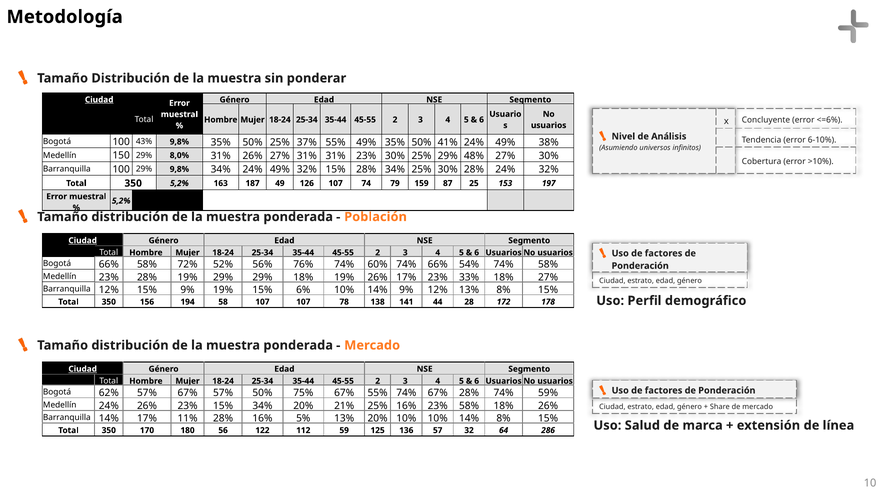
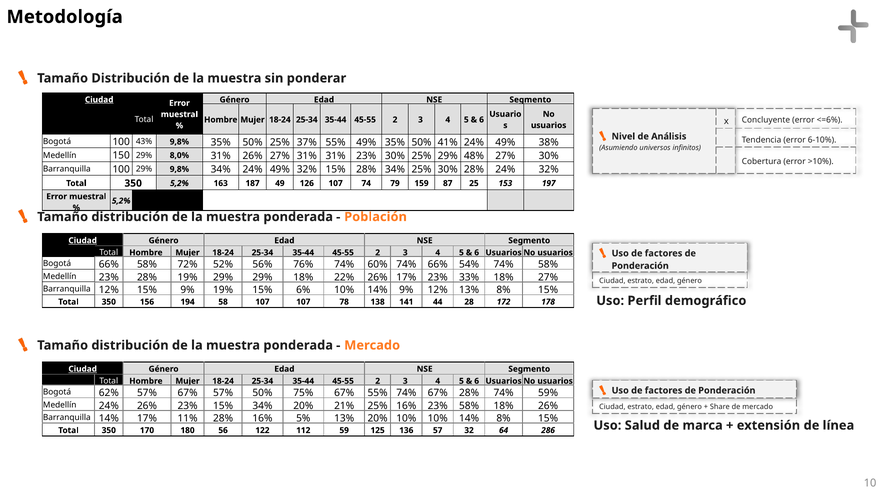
18% 19%: 19% -> 22% (344, 277)
